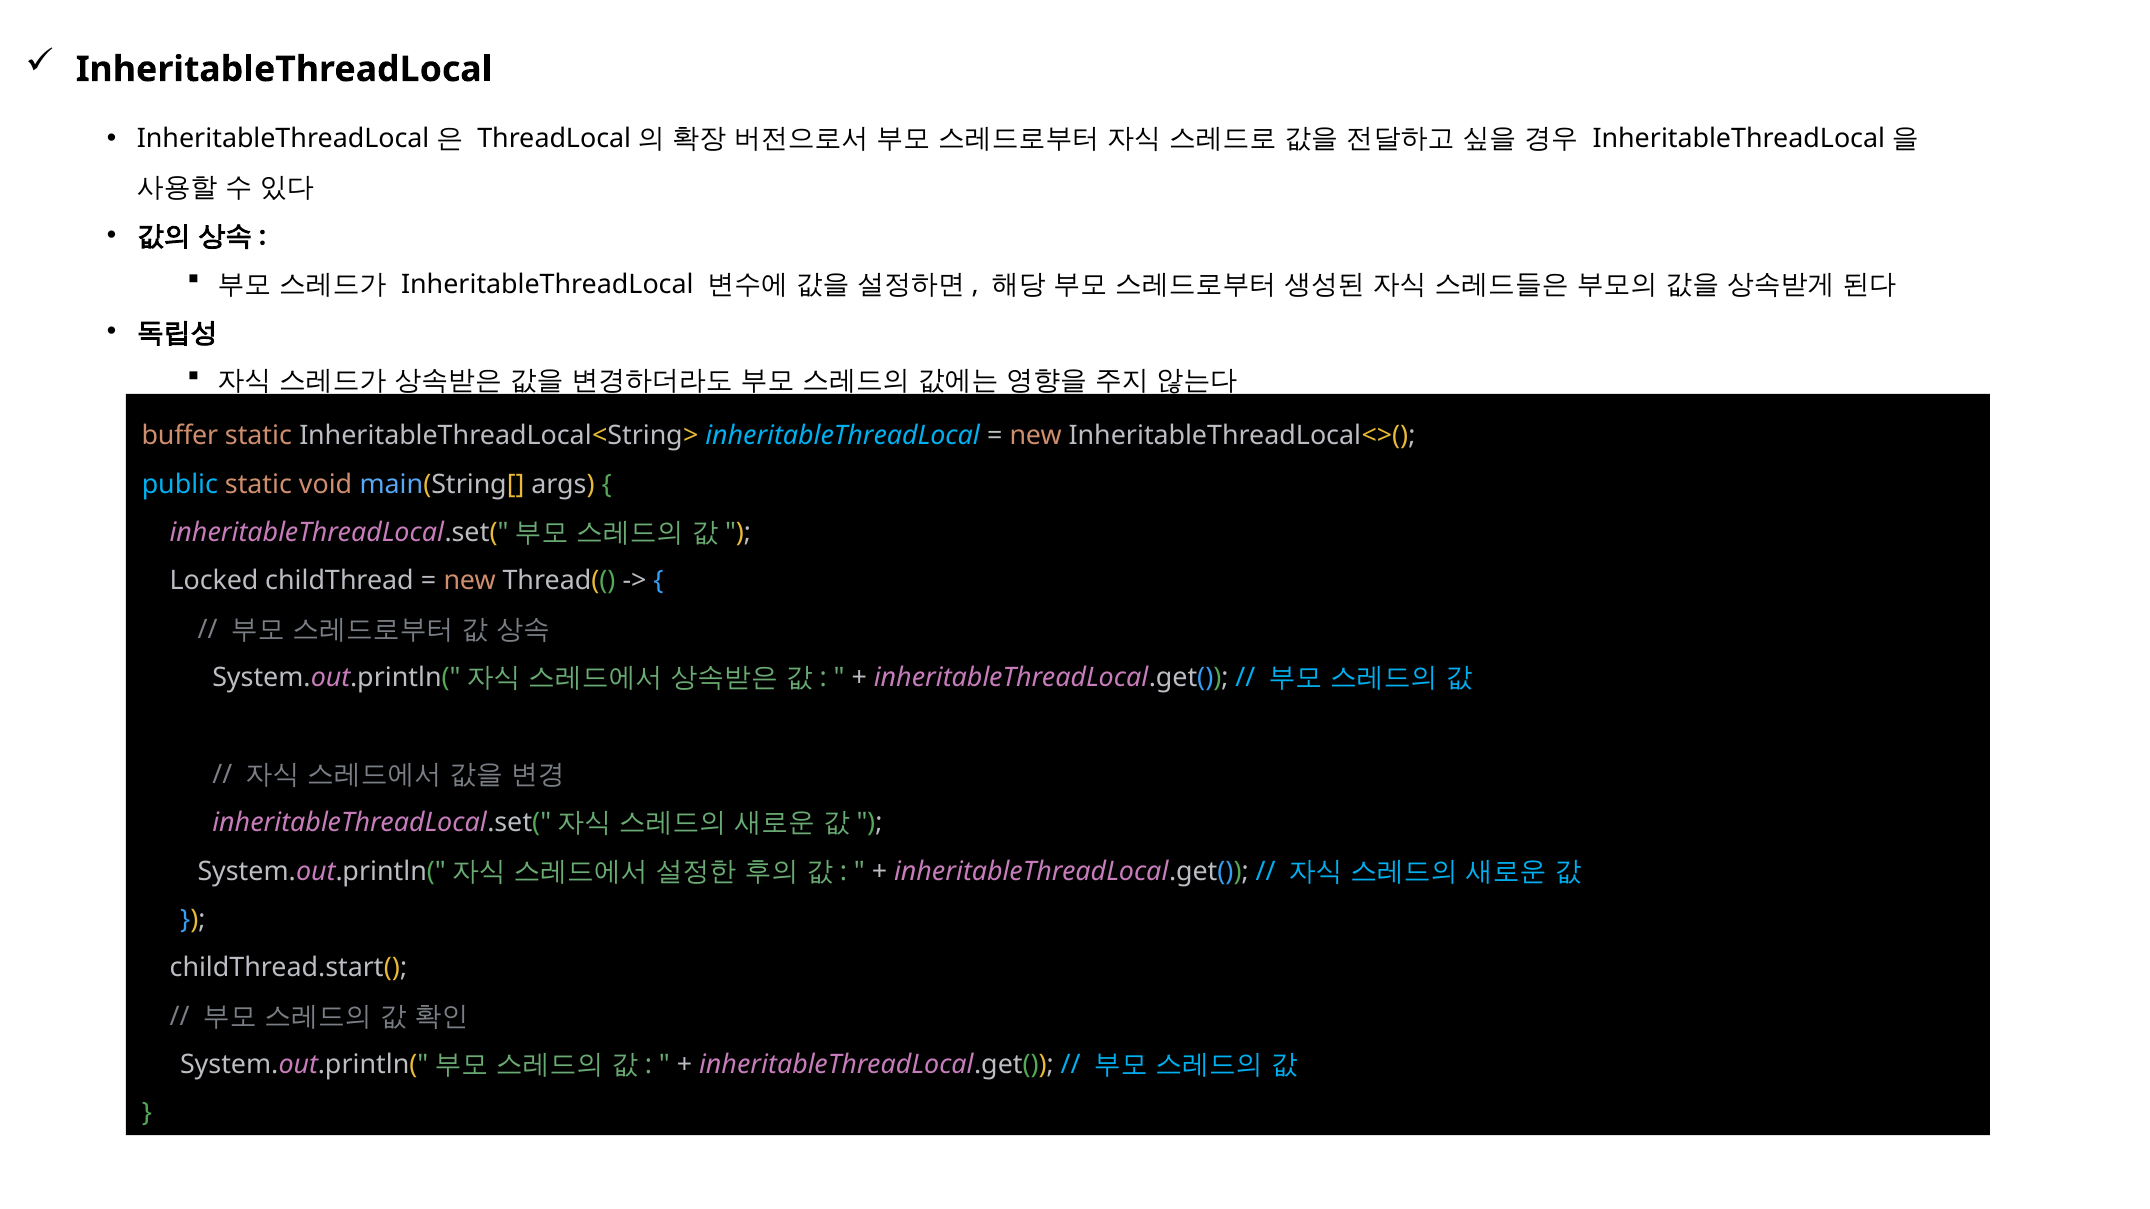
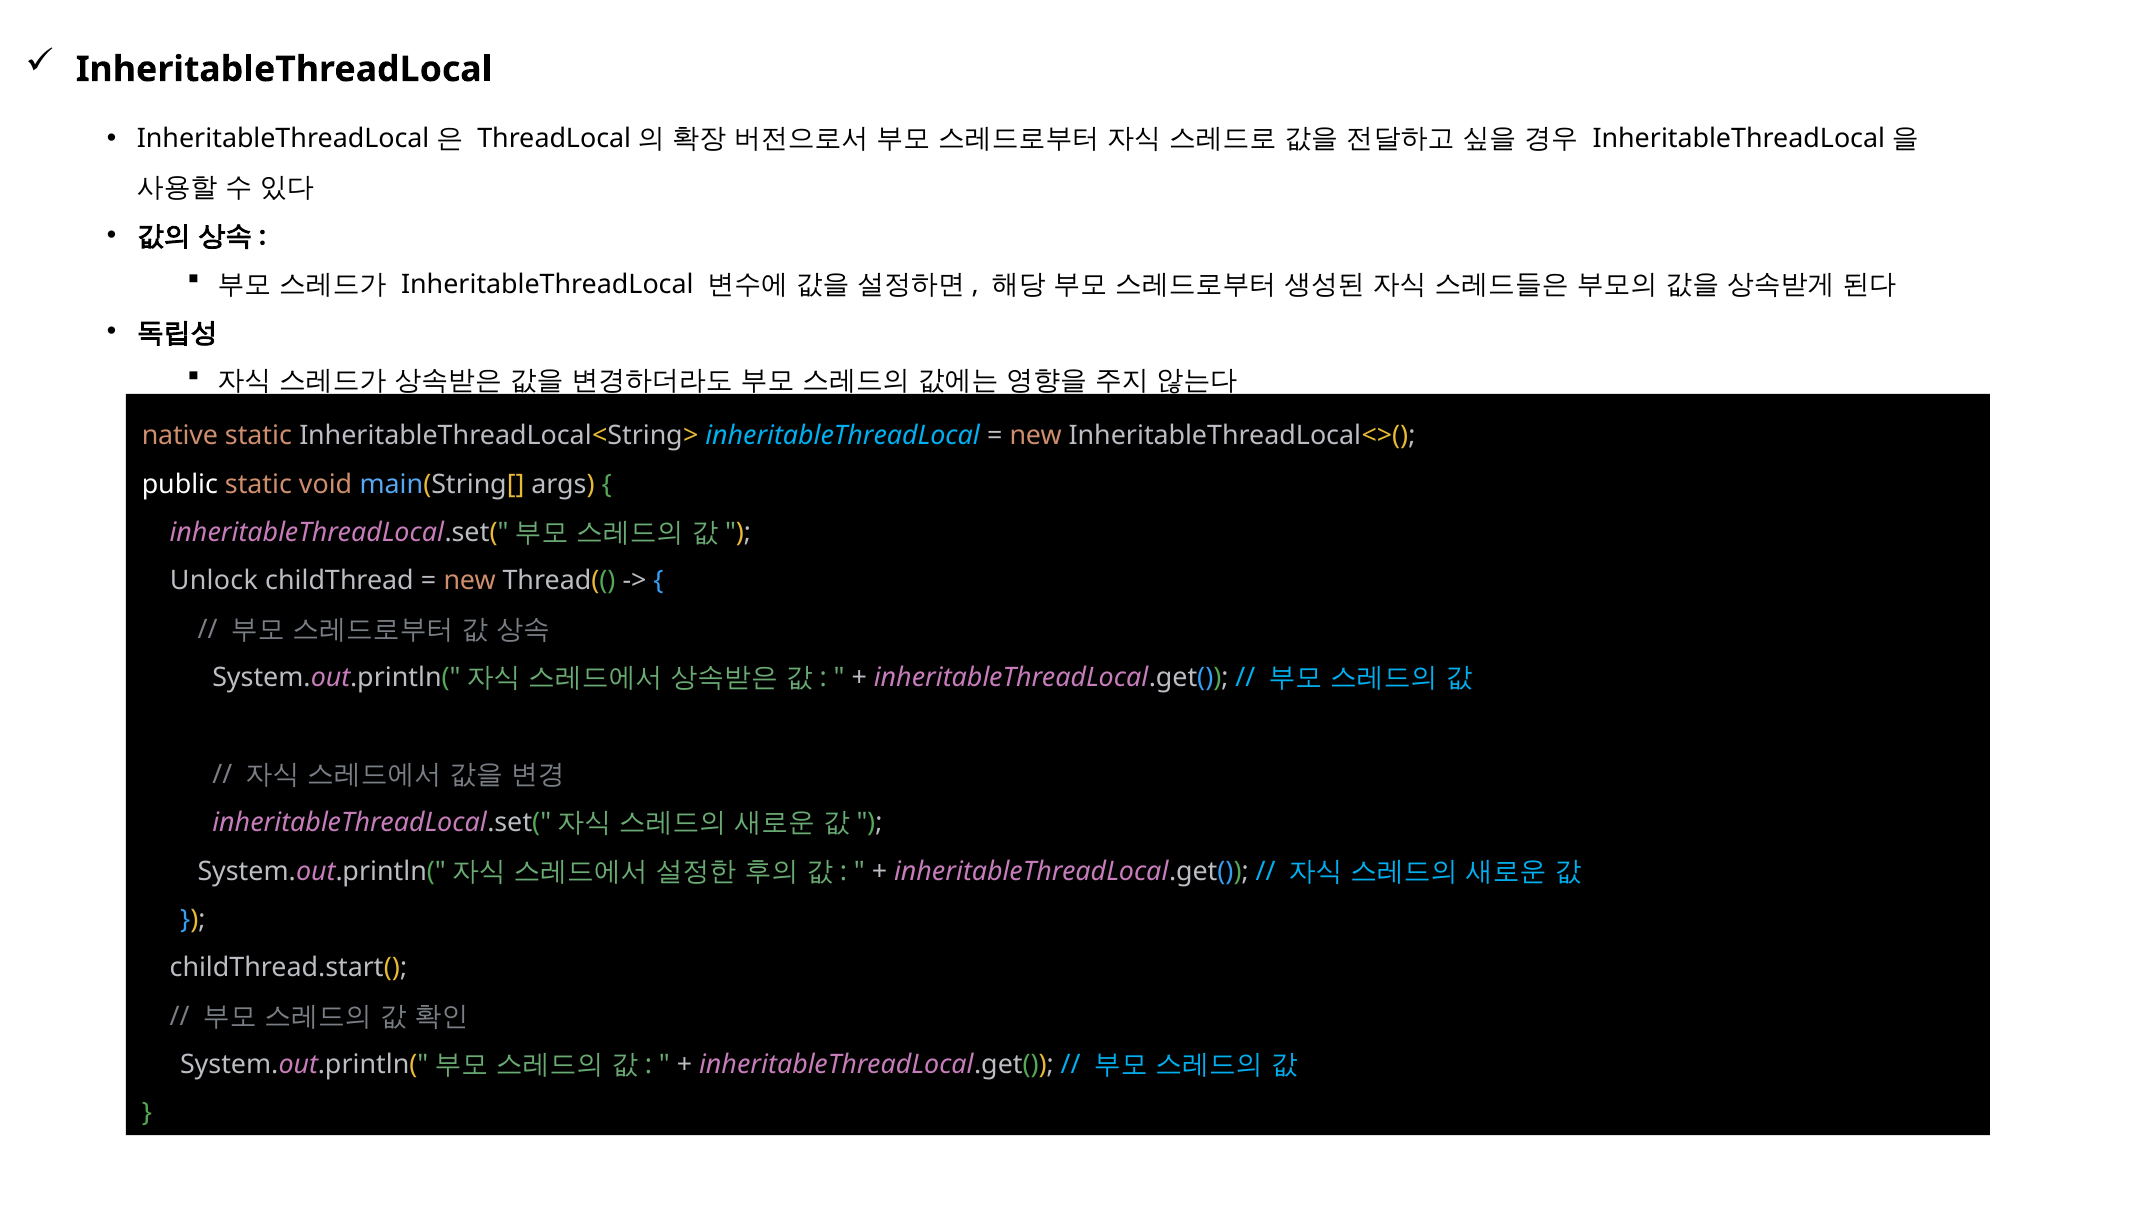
buffer: buffer -> native (180, 436)
public colour: light blue -> white (180, 485)
Locked: Locked -> Unlock (214, 581)
